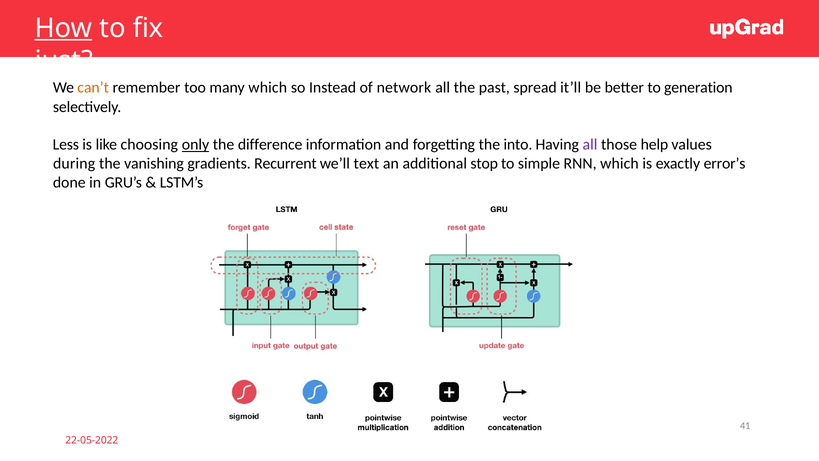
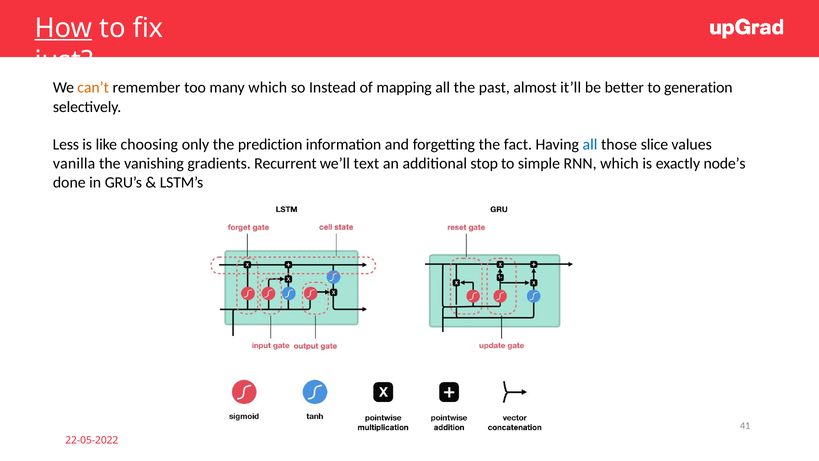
network: network -> mapping (404, 88)
spread: spread -> almost (535, 88)
only underline: present -> none (196, 145)
difference: difference -> prediction (270, 145)
into: into -> fact (518, 145)
all colour: purple -> blue (590, 145)
help: help -> slice (654, 145)
during: during -> vanilla (74, 164)
error’s: error’s -> node’s (725, 164)
